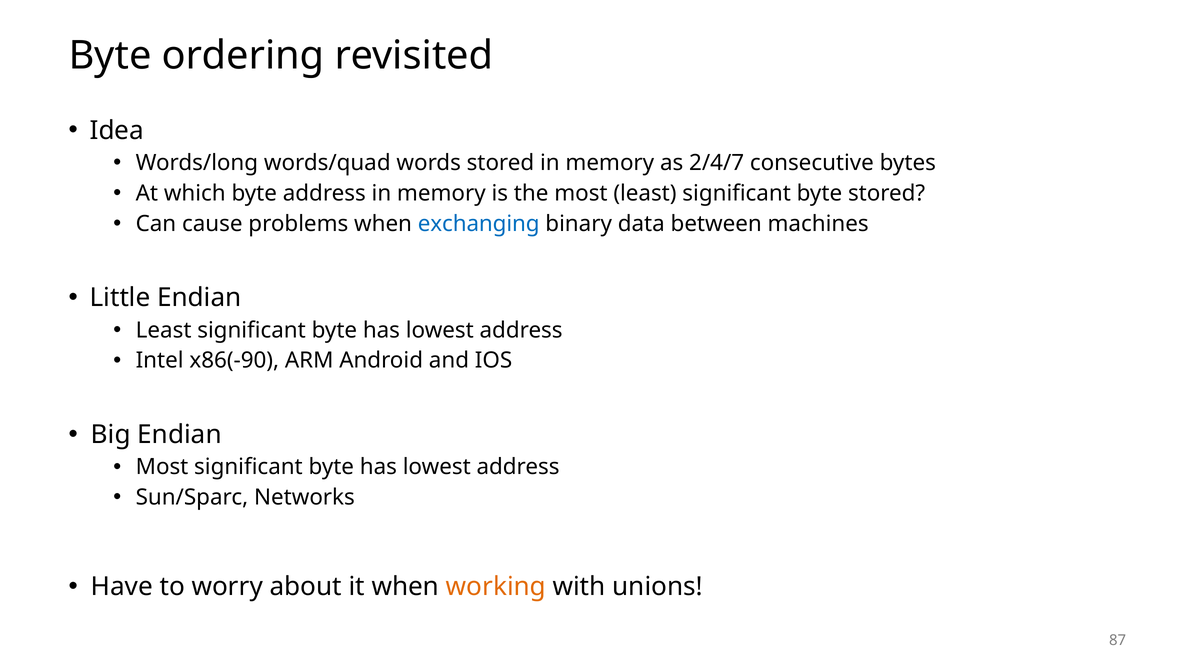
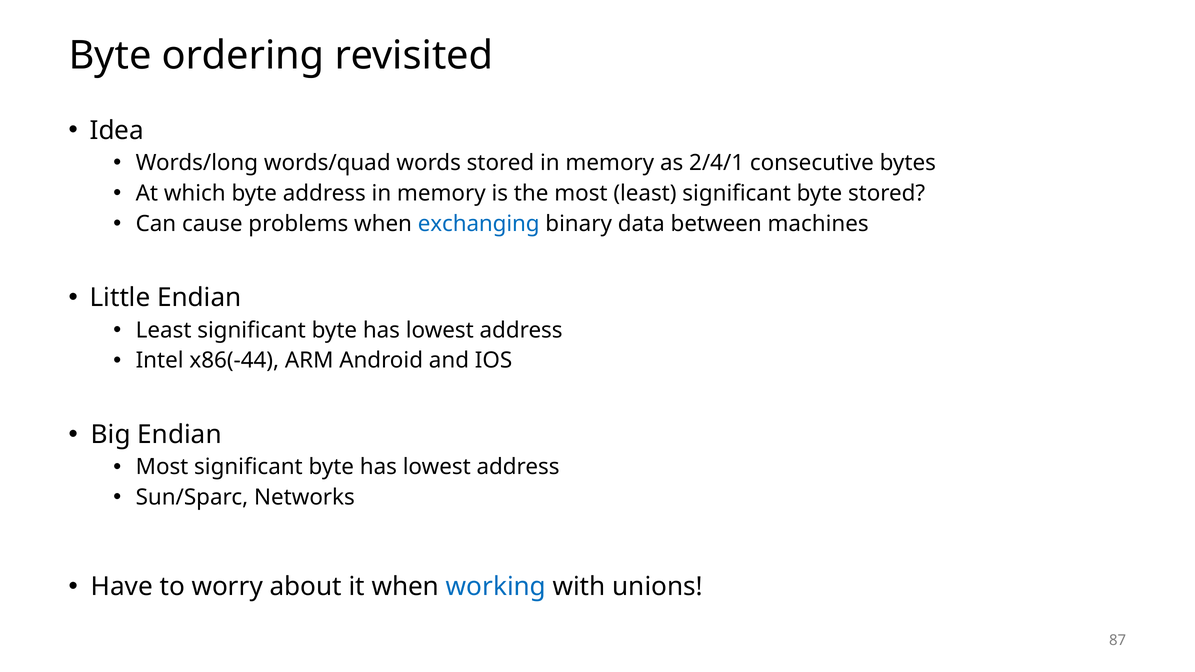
2/4/7: 2/4/7 -> 2/4/1 (717, 163)
x86(-90: x86(-90 -> x86(-44 (234, 361)
working colour: orange -> blue (496, 587)
